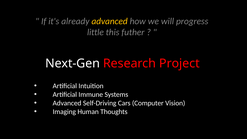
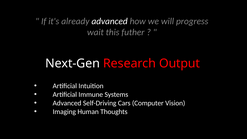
advanced colour: yellow -> white (110, 21)
little: little -> wait (95, 32)
Project: Project -> Output (180, 63)
